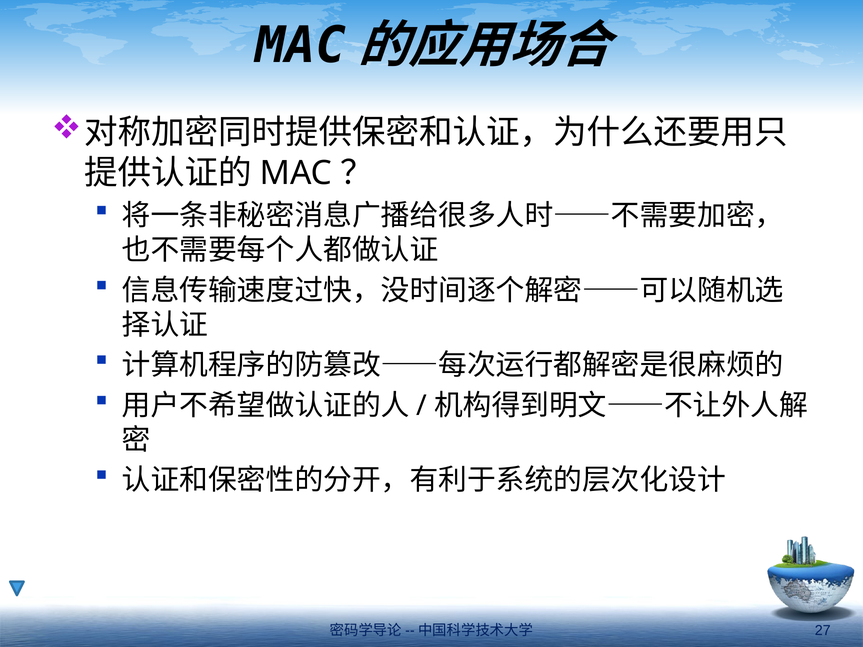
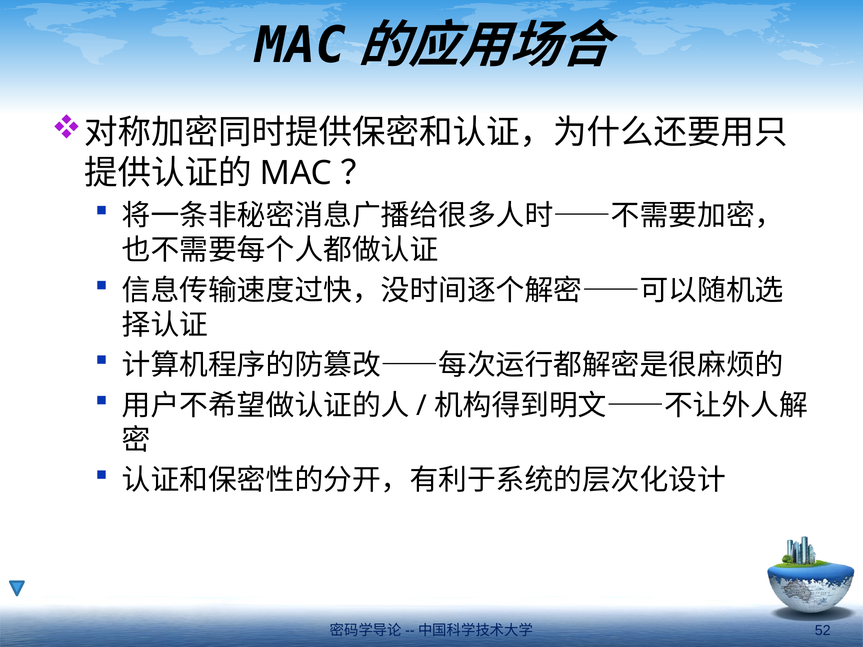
27: 27 -> 52 (823, 631)
